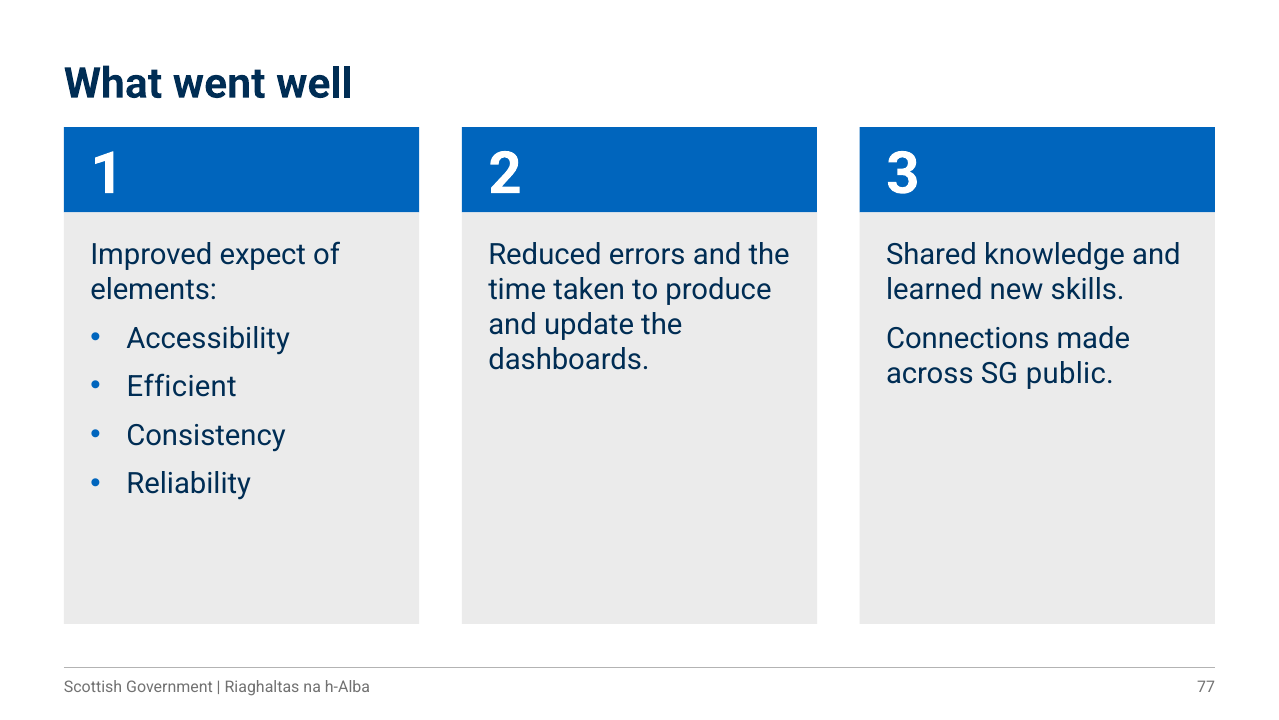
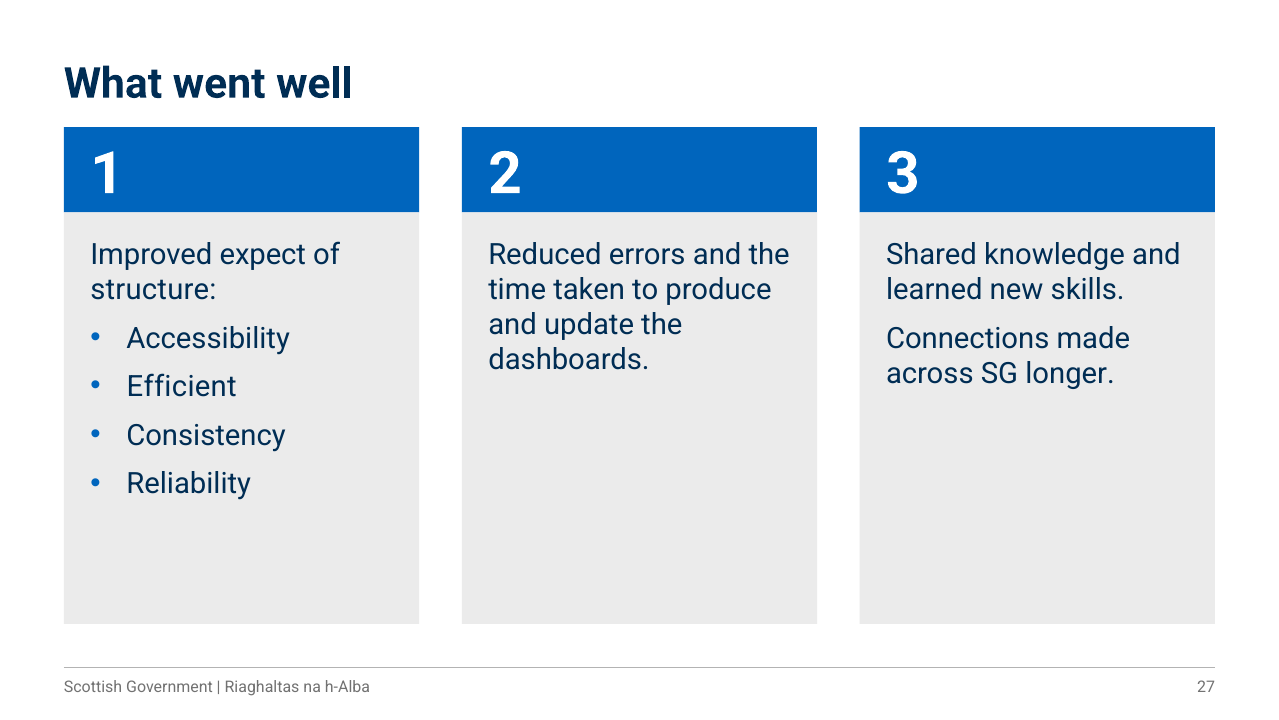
elements: elements -> structure (153, 290)
public: public -> longer (1070, 373)
77: 77 -> 27 (1206, 687)
